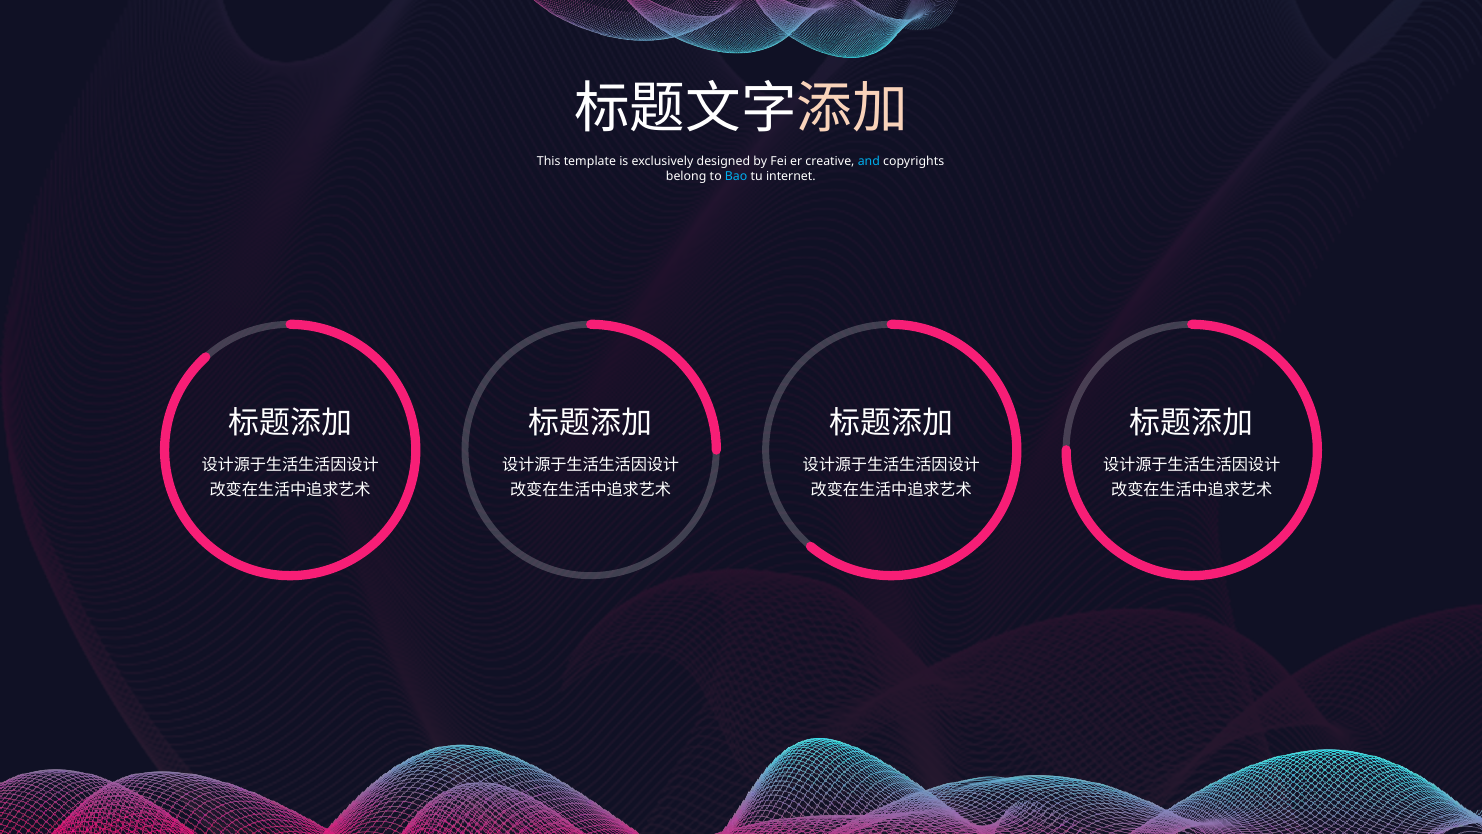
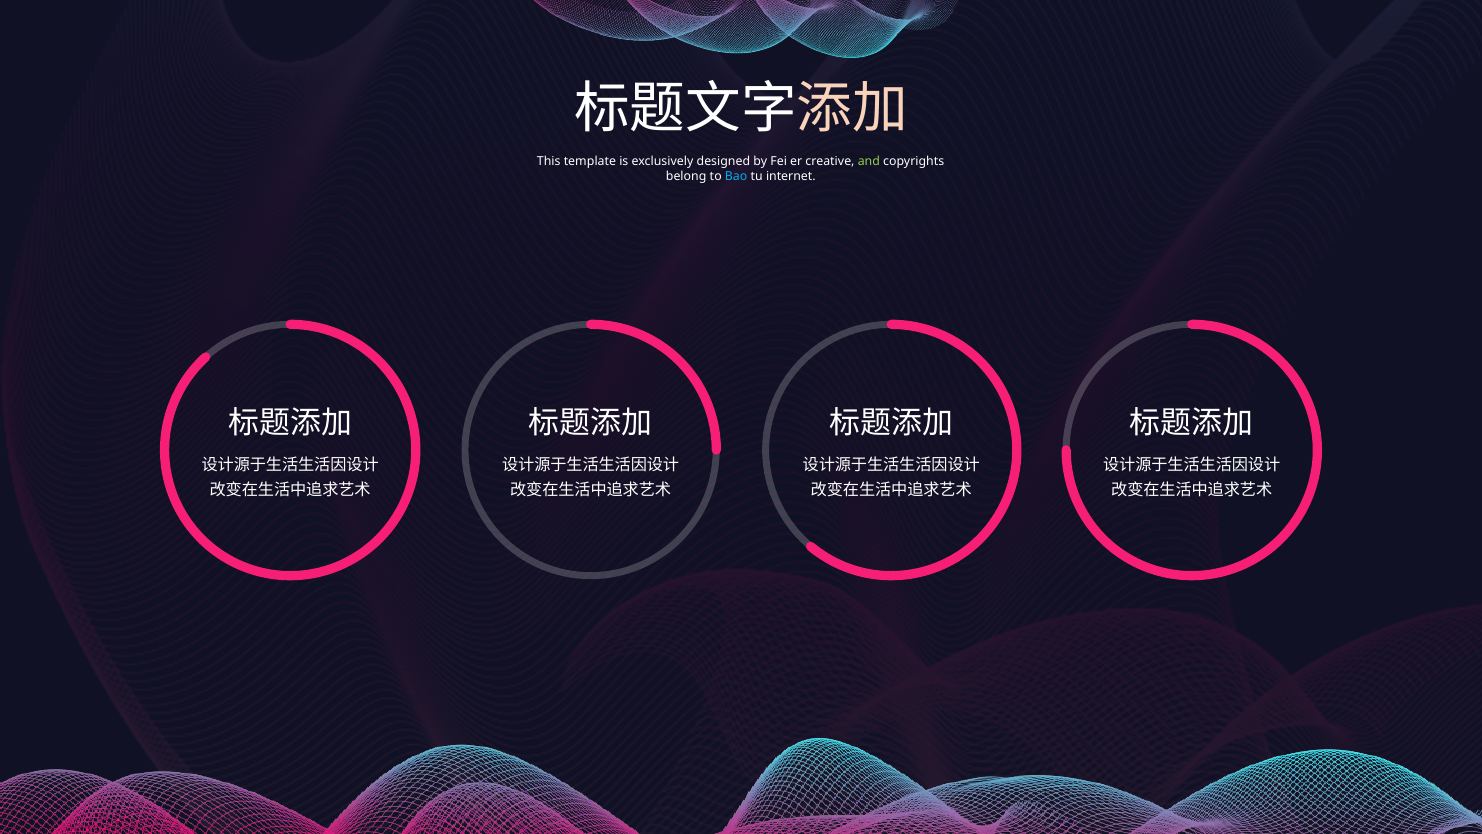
and colour: light blue -> light green (869, 162)
